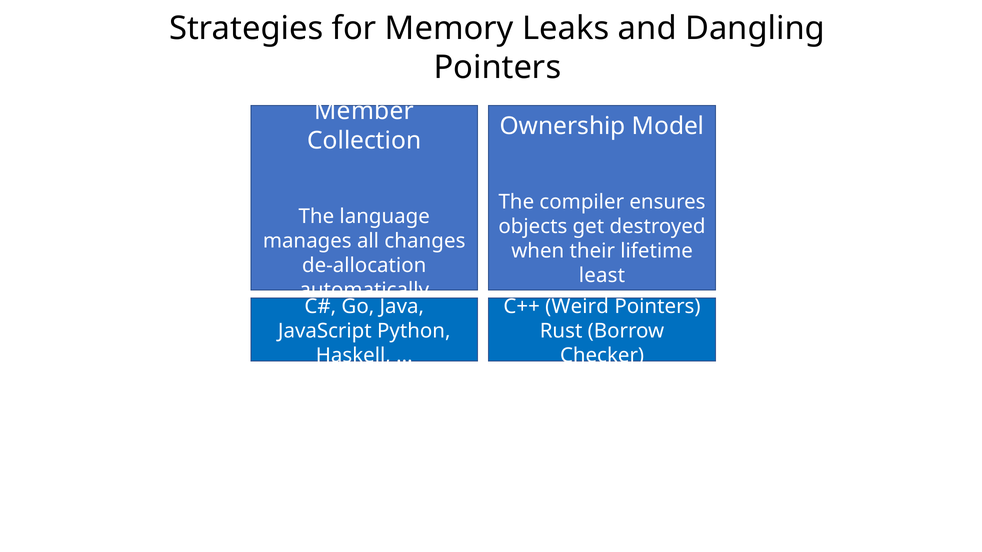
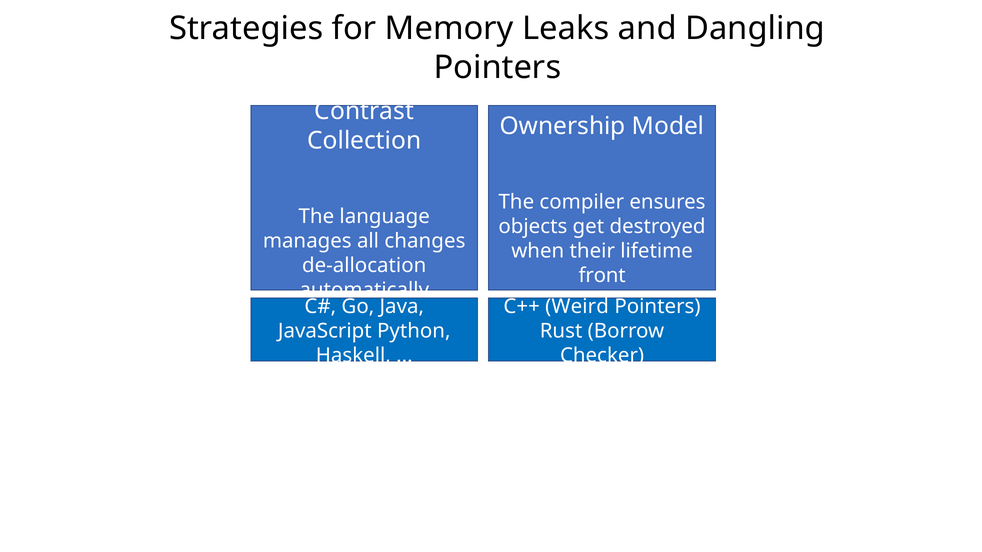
Member: Member -> Contrast (364, 111)
least: least -> front (602, 276)
